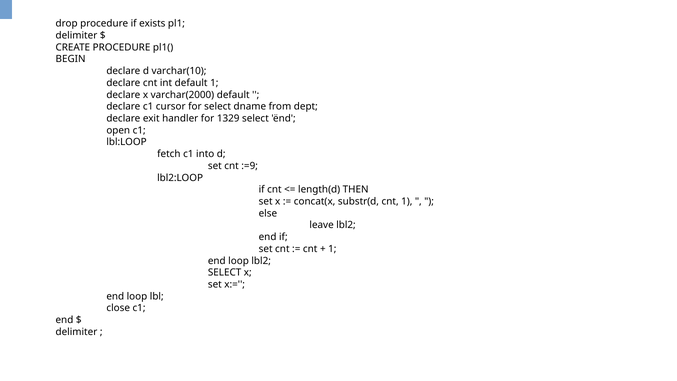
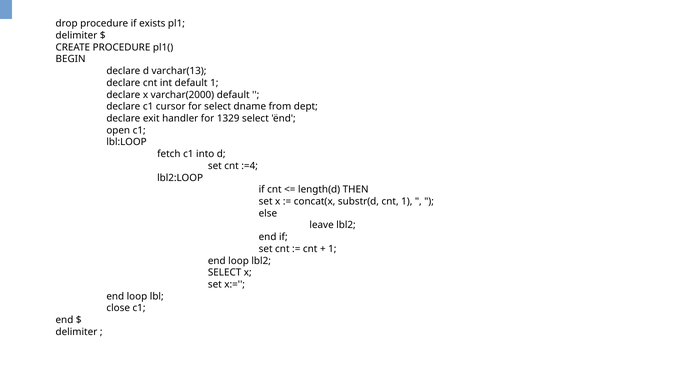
varchar(10: varchar(10 -> varchar(13 (179, 71)
:=9: :=9 -> :=4 (250, 166)
